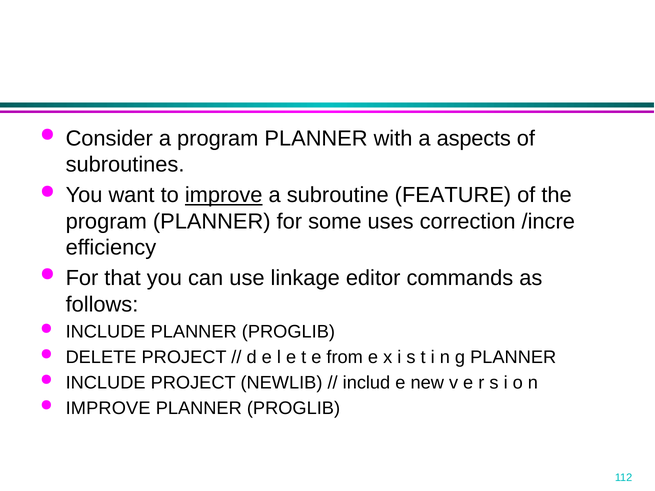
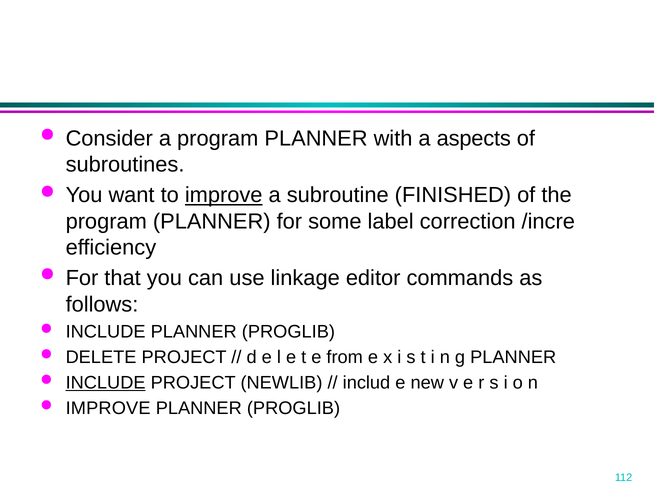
FEATURE: FEATURE -> FINISHED (453, 195)
uses: uses -> label (391, 222)
INCLUDE underline: none -> present (106, 383)
